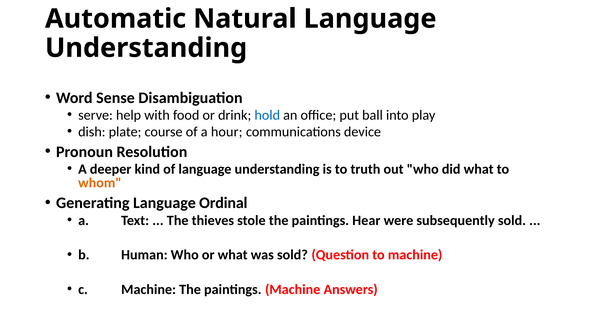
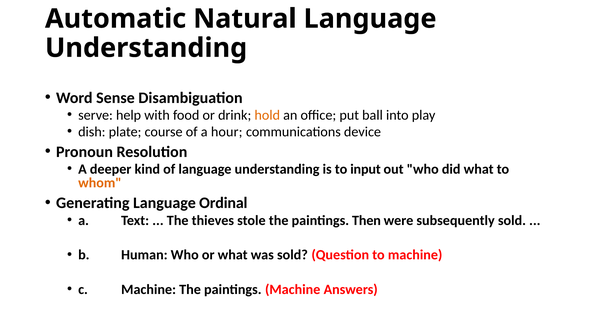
hold colour: blue -> orange (267, 115)
truth: truth -> input (366, 169)
Hear: Hear -> Then (366, 220)
